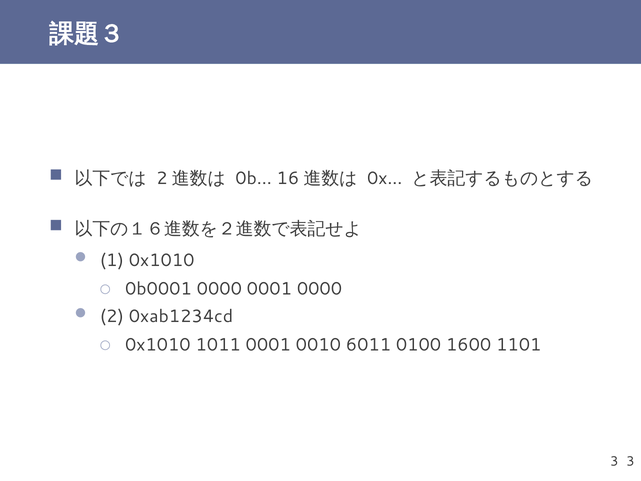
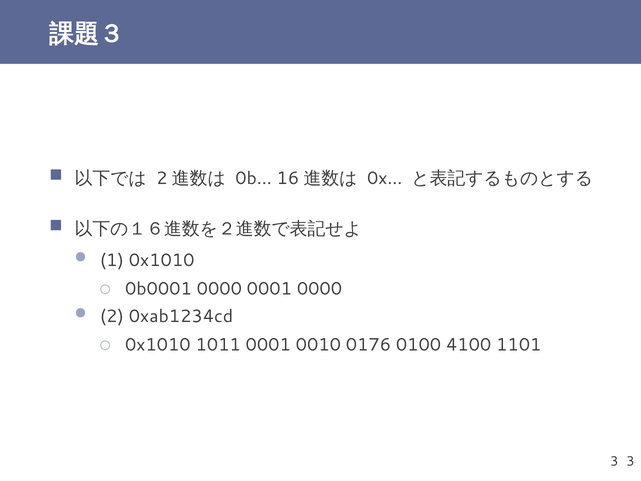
6011: 6011 -> 0176 (368, 345)
1600: 1600 -> 4100 (469, 345)
